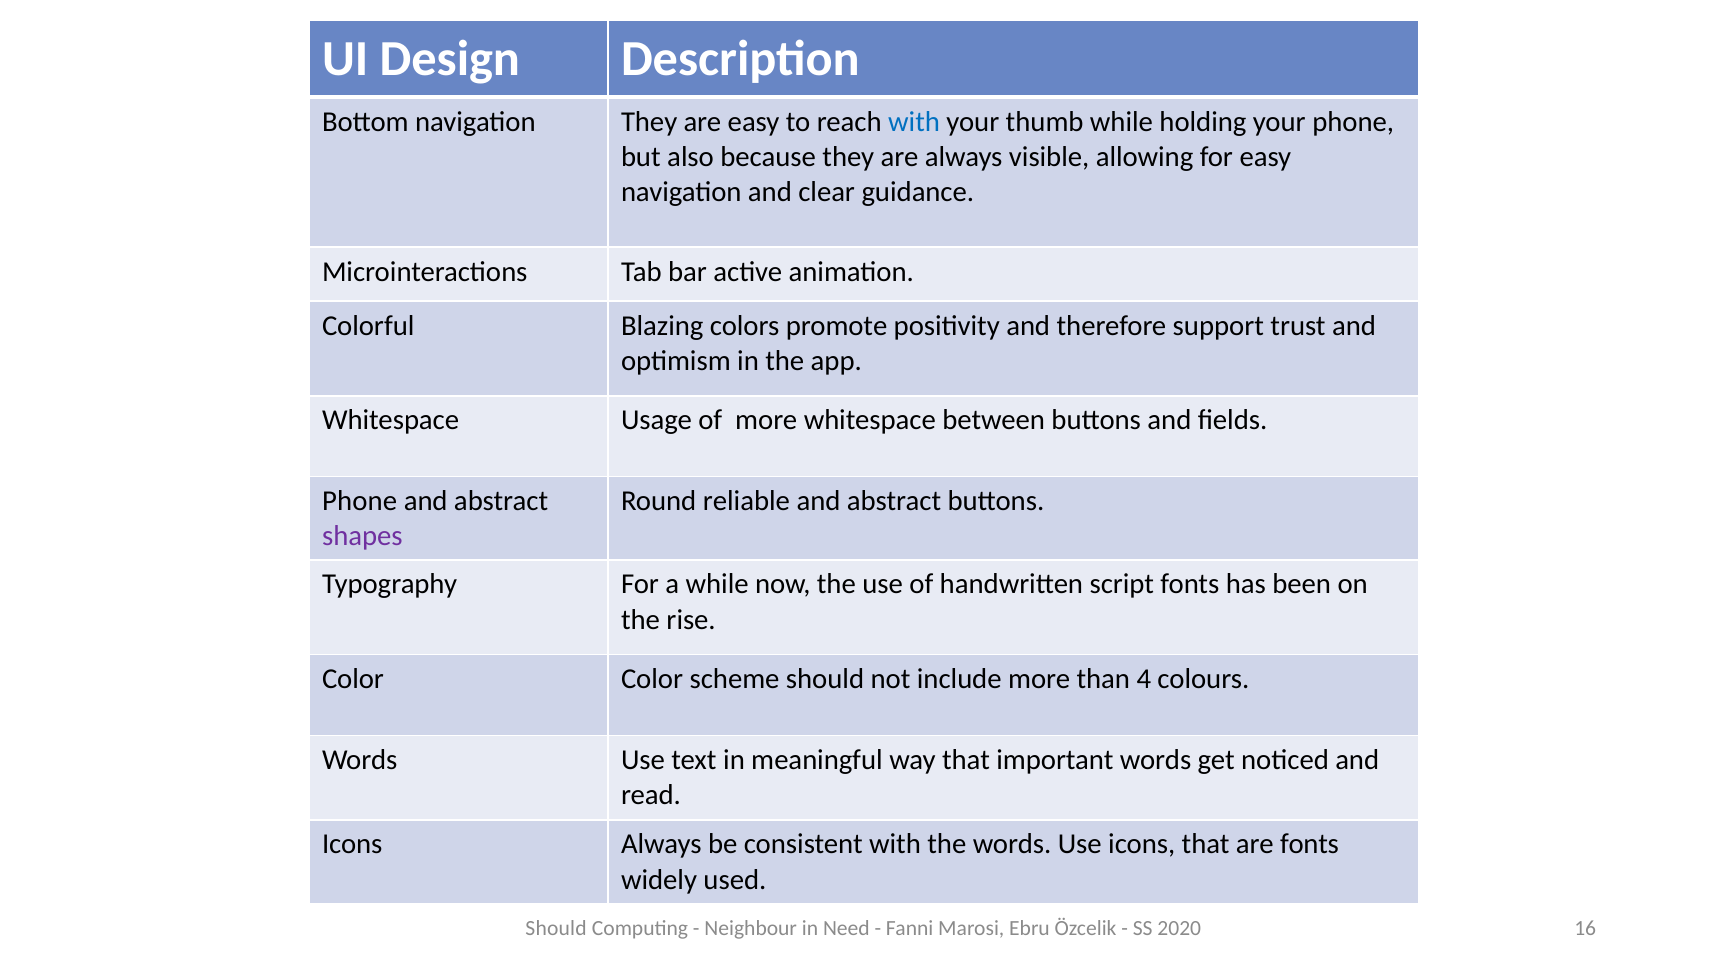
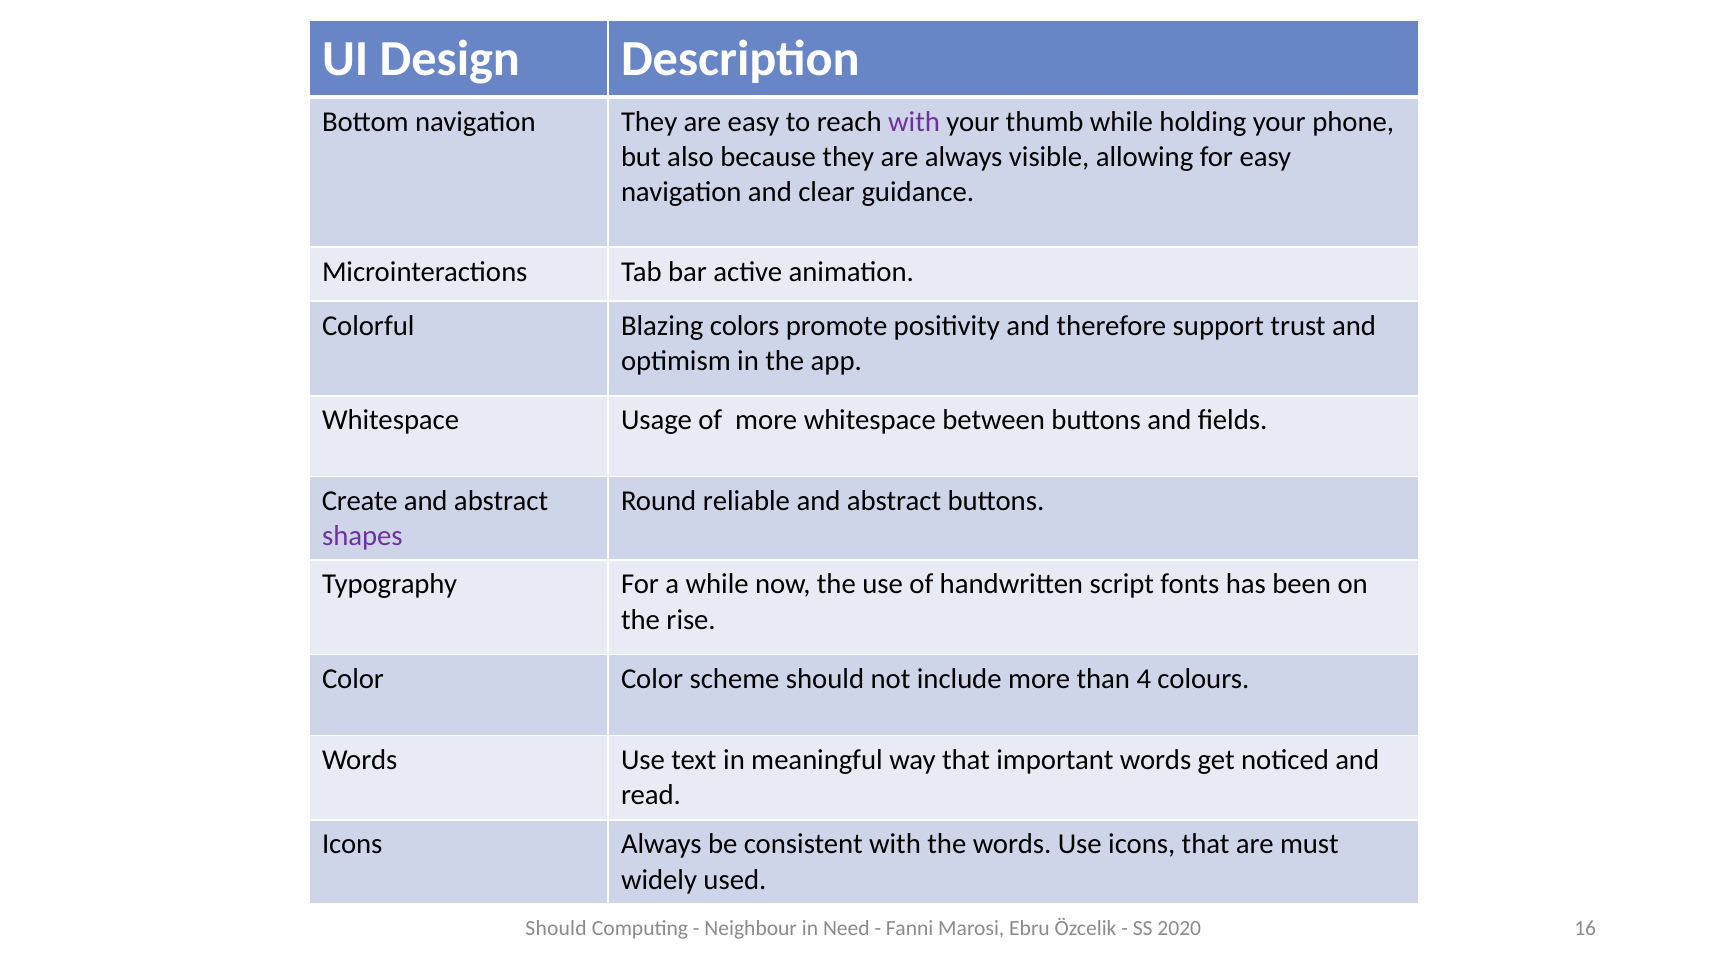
with colour: blue -> purple (914, 122)
Phone: Phone -> Create (360, 501)
are fonts: fonts -> must (1309, 844)
